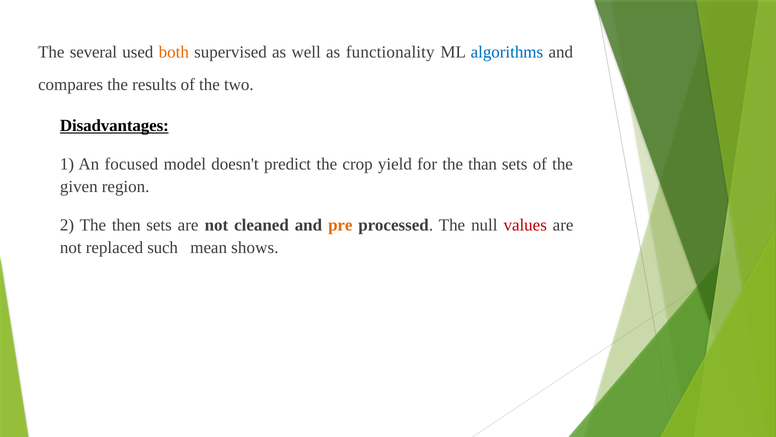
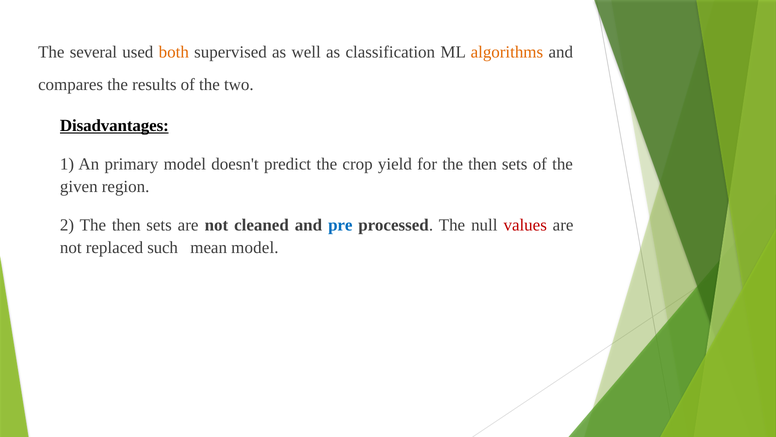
functionality: functionality -> classification (390, 52)
algorithms colour: blue -> orange (507, 52)
focused: focused -> primary (131, 164)
for the than: than -> then (483, 164)
pre colour: orange -> blue (340, 225)
mean shows: shows -> model (255, 247)
